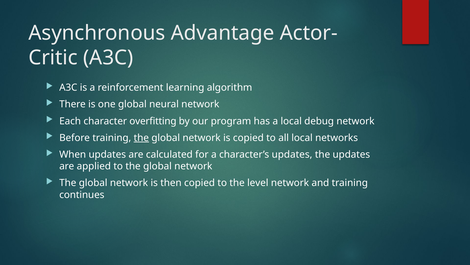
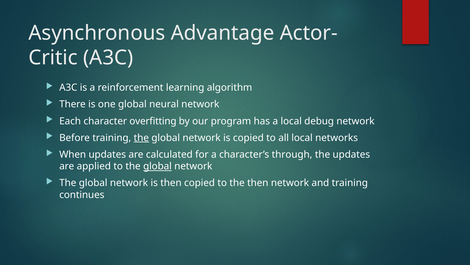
character’s updates: updates -> through (292, 154)
global underline: none -> present (157, 166)
the level: level -> then (258, 183)
